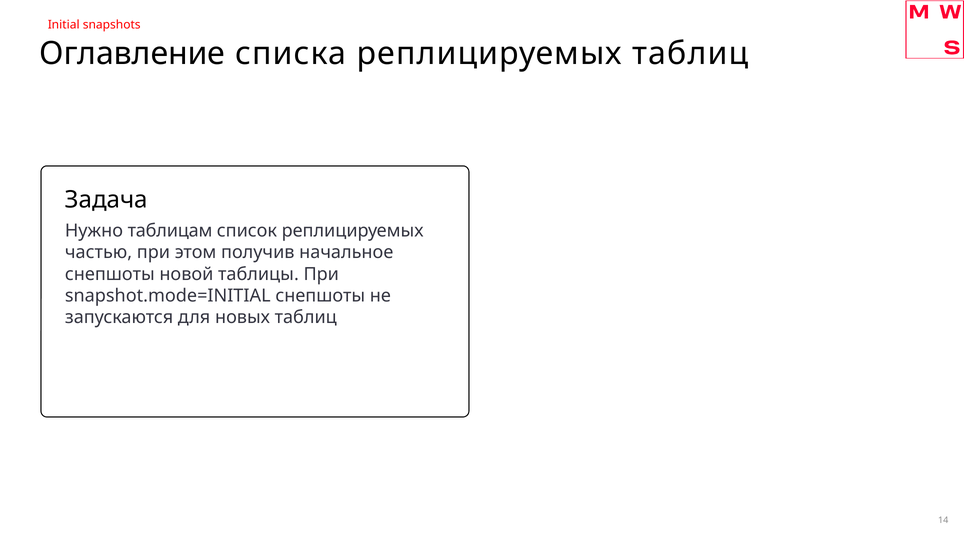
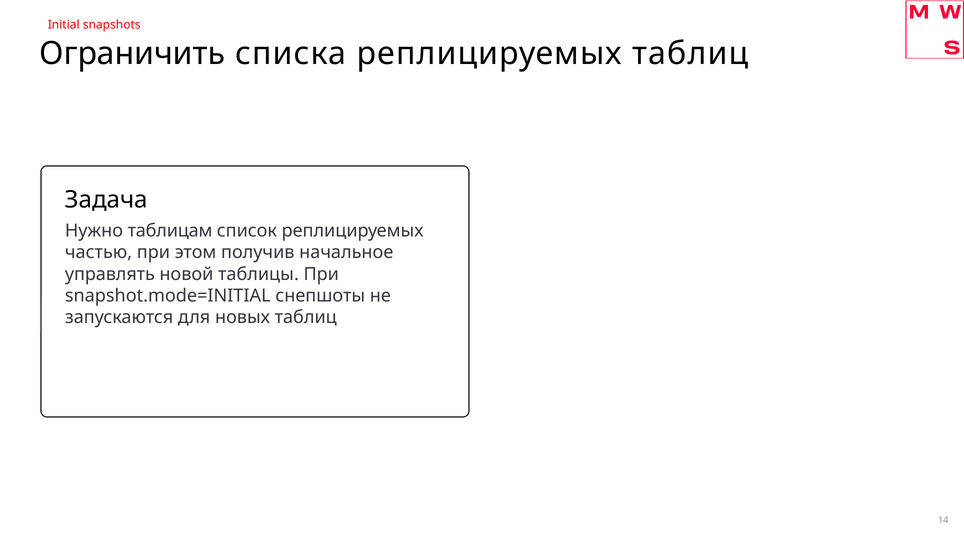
Оглавление: Оглавление -> Ограничить (132, 54)
снепшоты: снепшоты -> управлять (110, 274)
